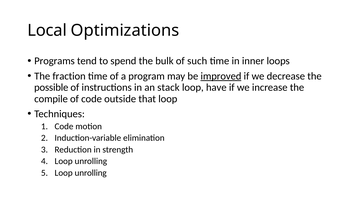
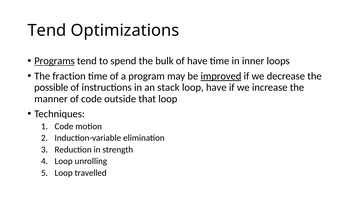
Local: Local -> Tend (47, 30)
Programs underline: none -> present (55, 61)
of such: such -> have (197, 61)
compile: compile -> manner (51, 99)
unrolling: unrolling -> travelled (91, 173)
